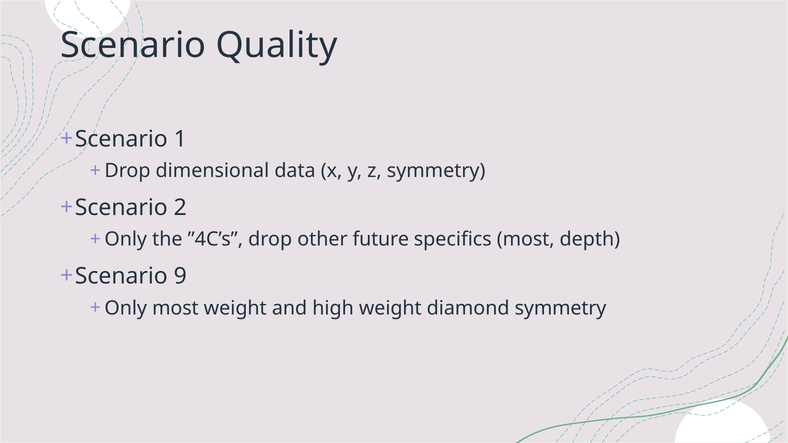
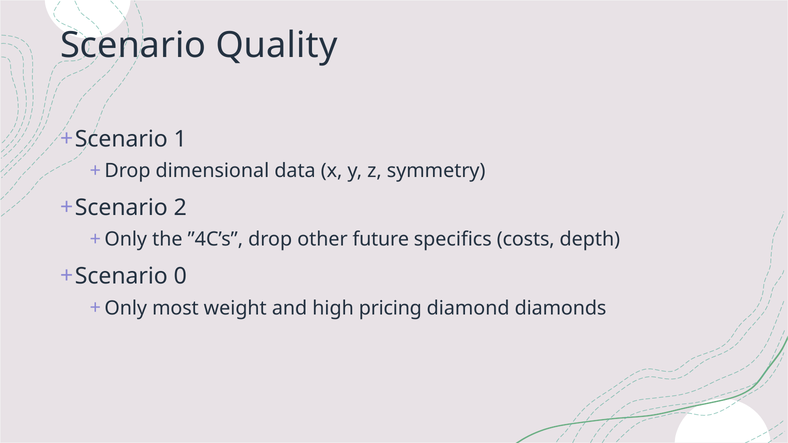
specifics most: most -> costs (526, 240)
9: 9 -> 0 (180, 276)
high weight: weight -> pricing (390, 308)
diamond symmetry: symmetry -> diamonds (561, 308)
